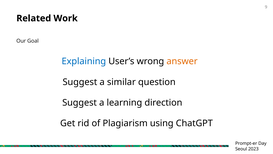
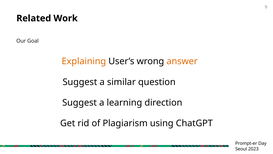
Explaining colour: blue -> orange (84, 61)
